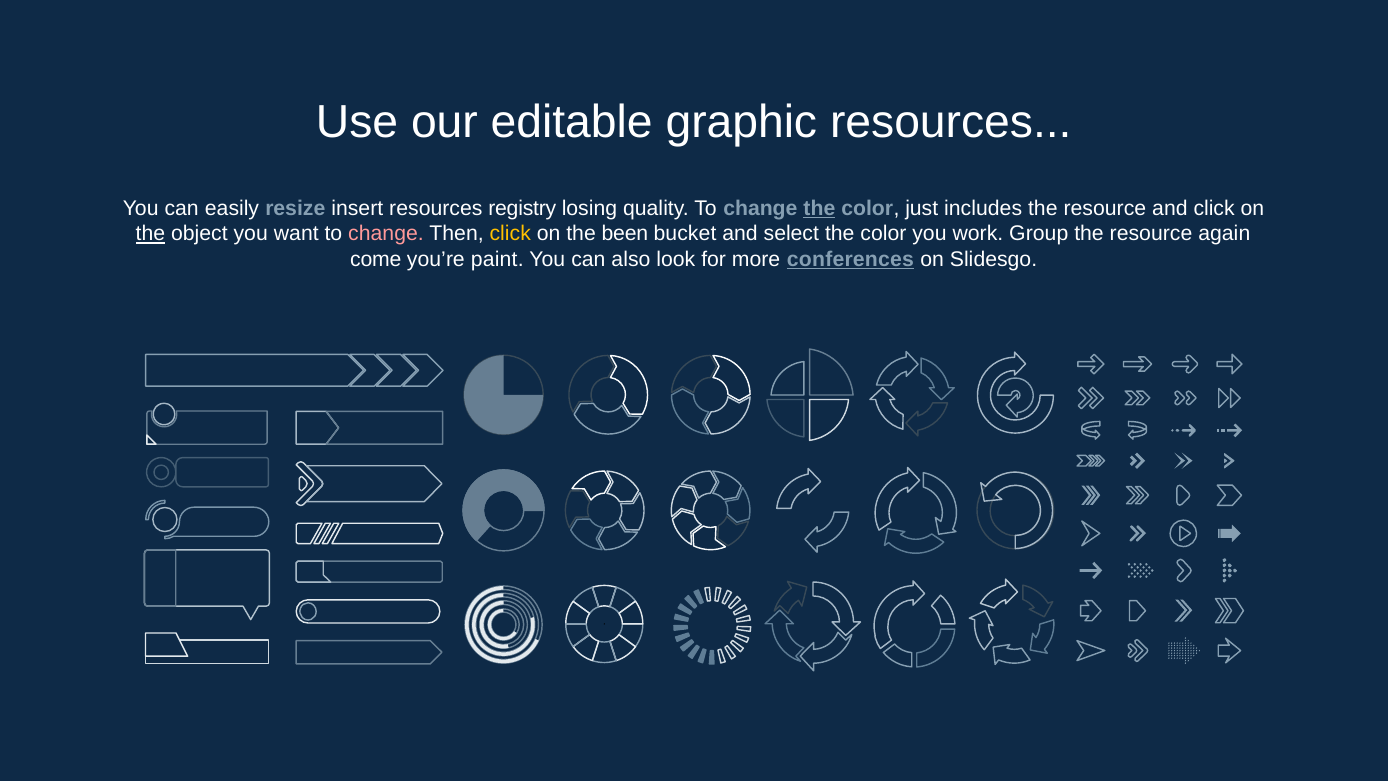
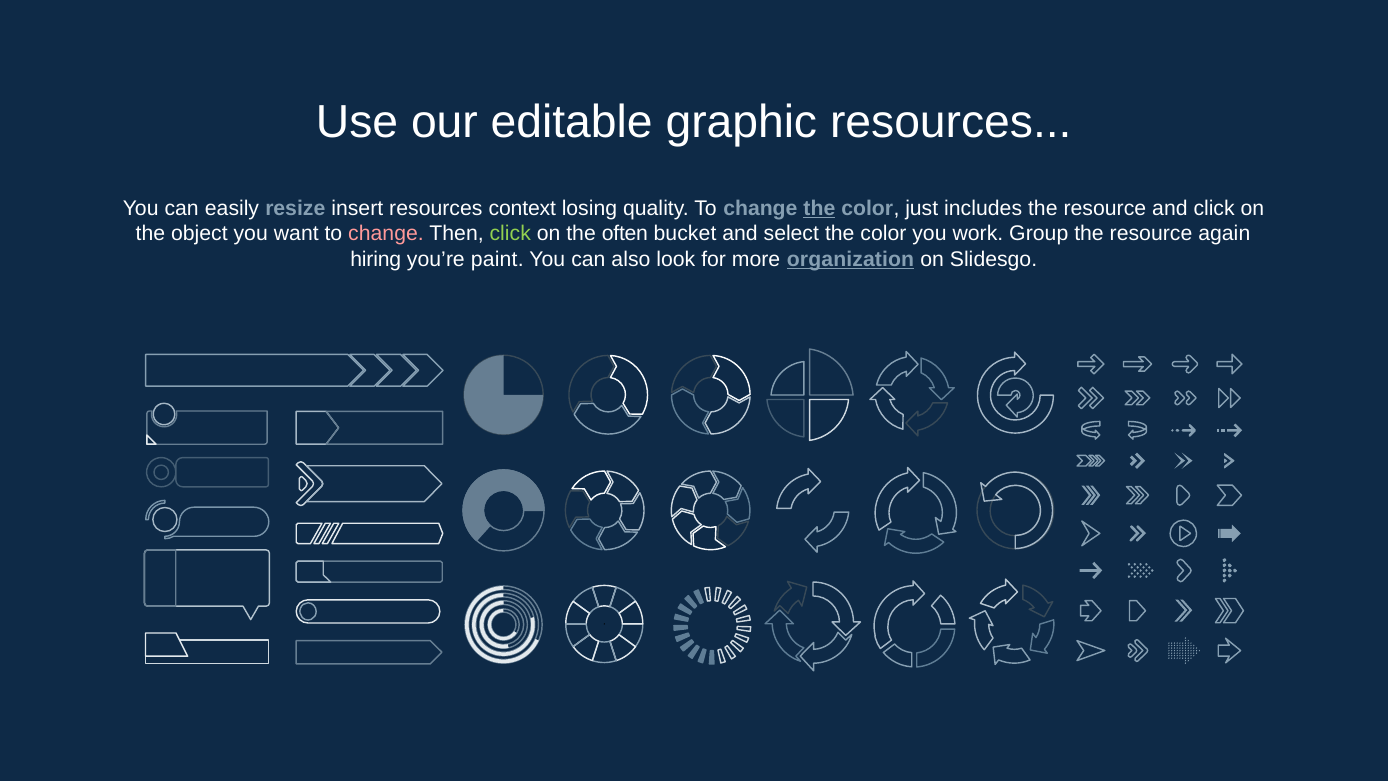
registry: registry -> context (522, 208)
the underline: present -> none (150, 234)
click colour: yellow -> light green (510, 234)
been: been -> often (625, 234)
come: come -> hiring (376, 259)
conferences: conferences -> organization (850, 259)
